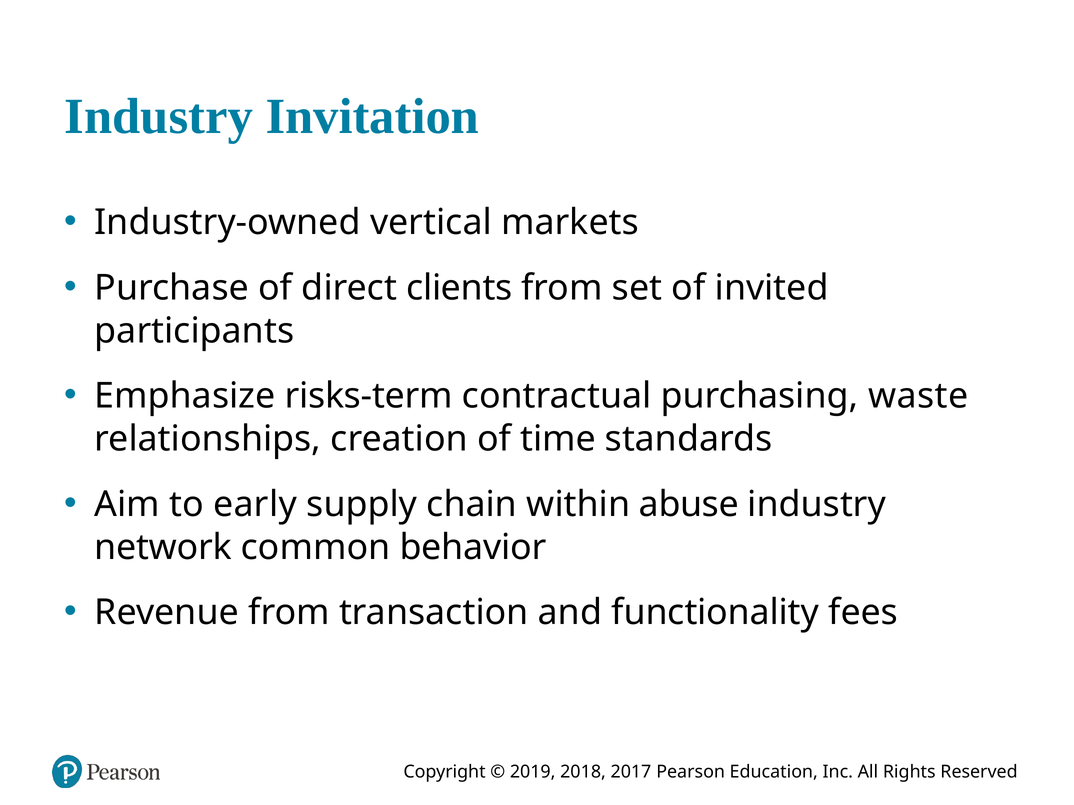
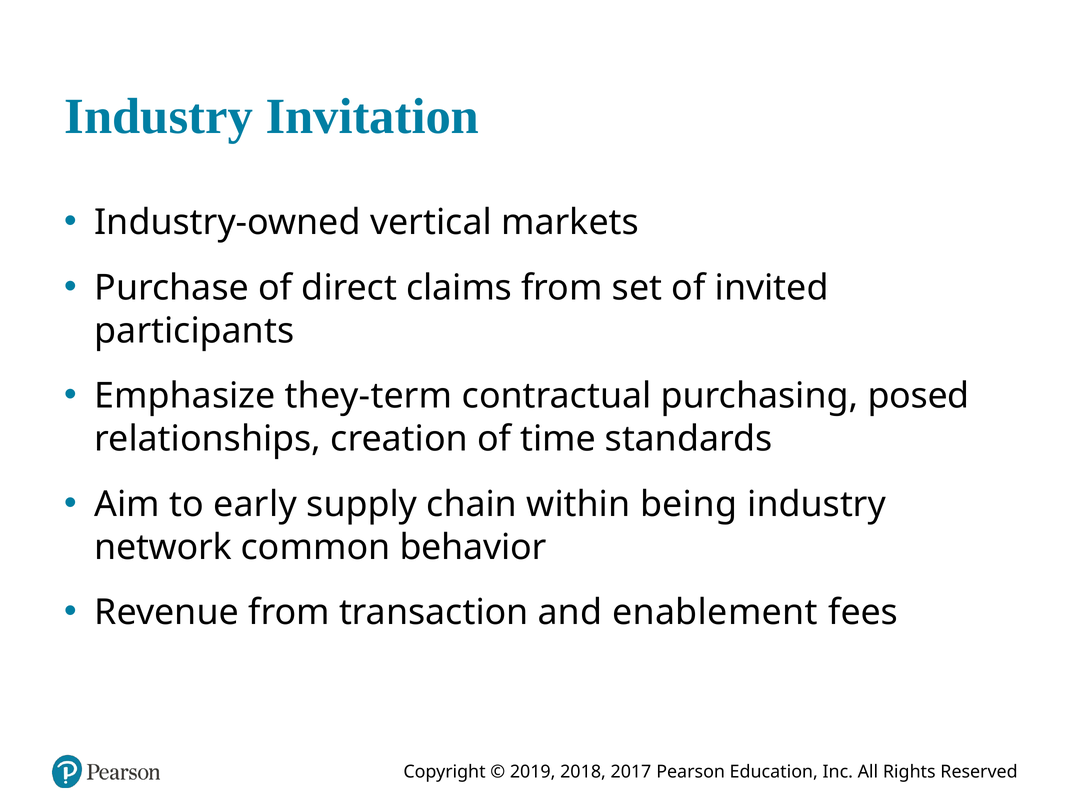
clients: clients -> claims (459, 288)
risks-term: risks-term -> they-term (369, 396)
waste: waste -> posed (919, 396)
abuse: abuse -> being (689, 505)
functionality: functionality -> enablement (715, 613)
